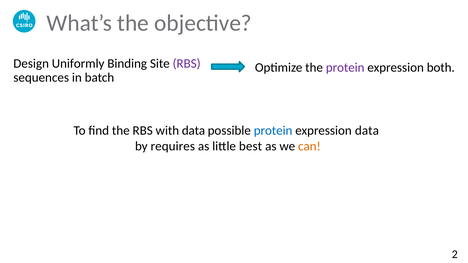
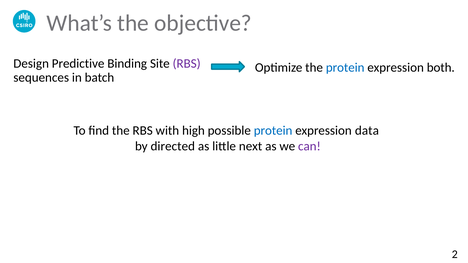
Uniformly: Uniformly -> Predictive (78, 63)
protein colour: purple -> blue (345, 68)
with data: data -> high (193, 131)
requires: requires -> directed (173, 146)
best: best -> next (251, 146)
can colour: orange -> purple (309, 146)
